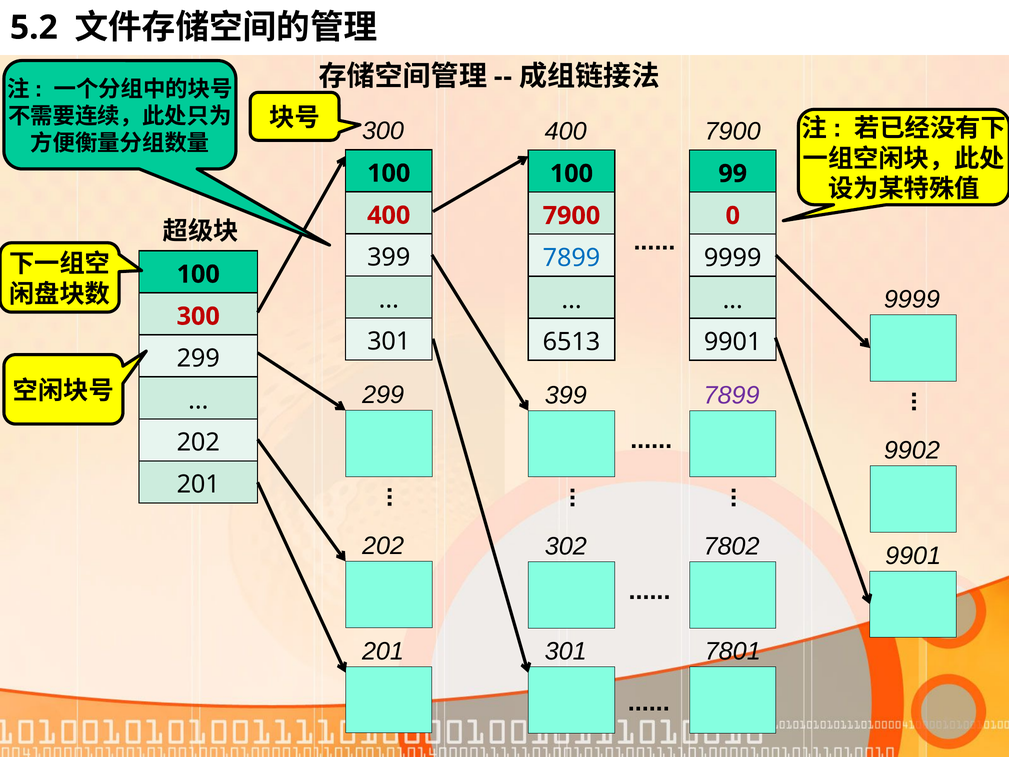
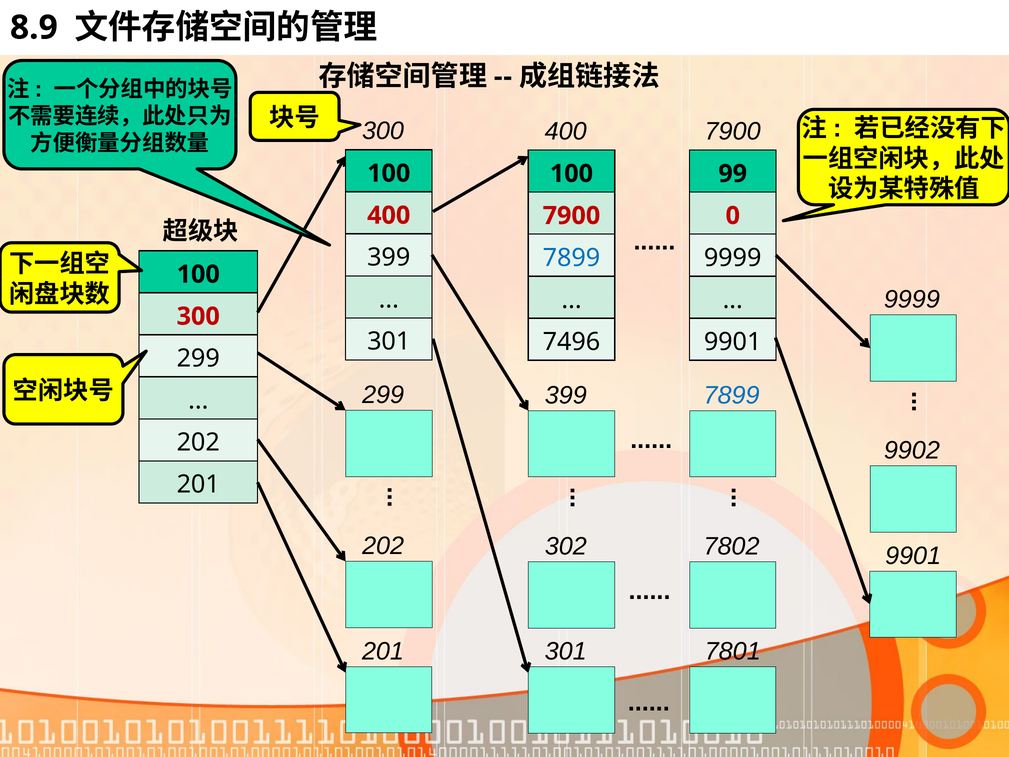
5.2: 5.2 -> 8.9 (34, 28)
6513: 6513 -> 7496 (571, 342)
7899 colour: purple -> blue (732, 395)
